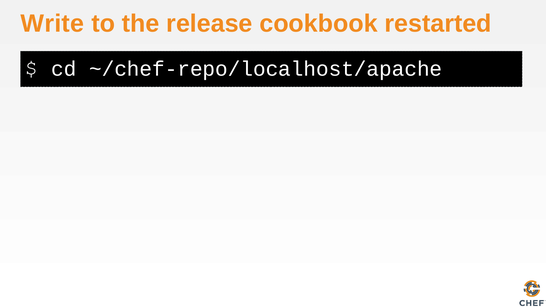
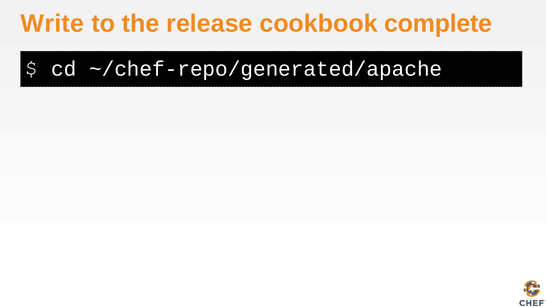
restarted: restarted -> complete (438, 24)
~/chef-repo/localhost/apache: ~/chef-repo/localhost/apache -> ~/chef-repo/generated/apache (266, 69)
